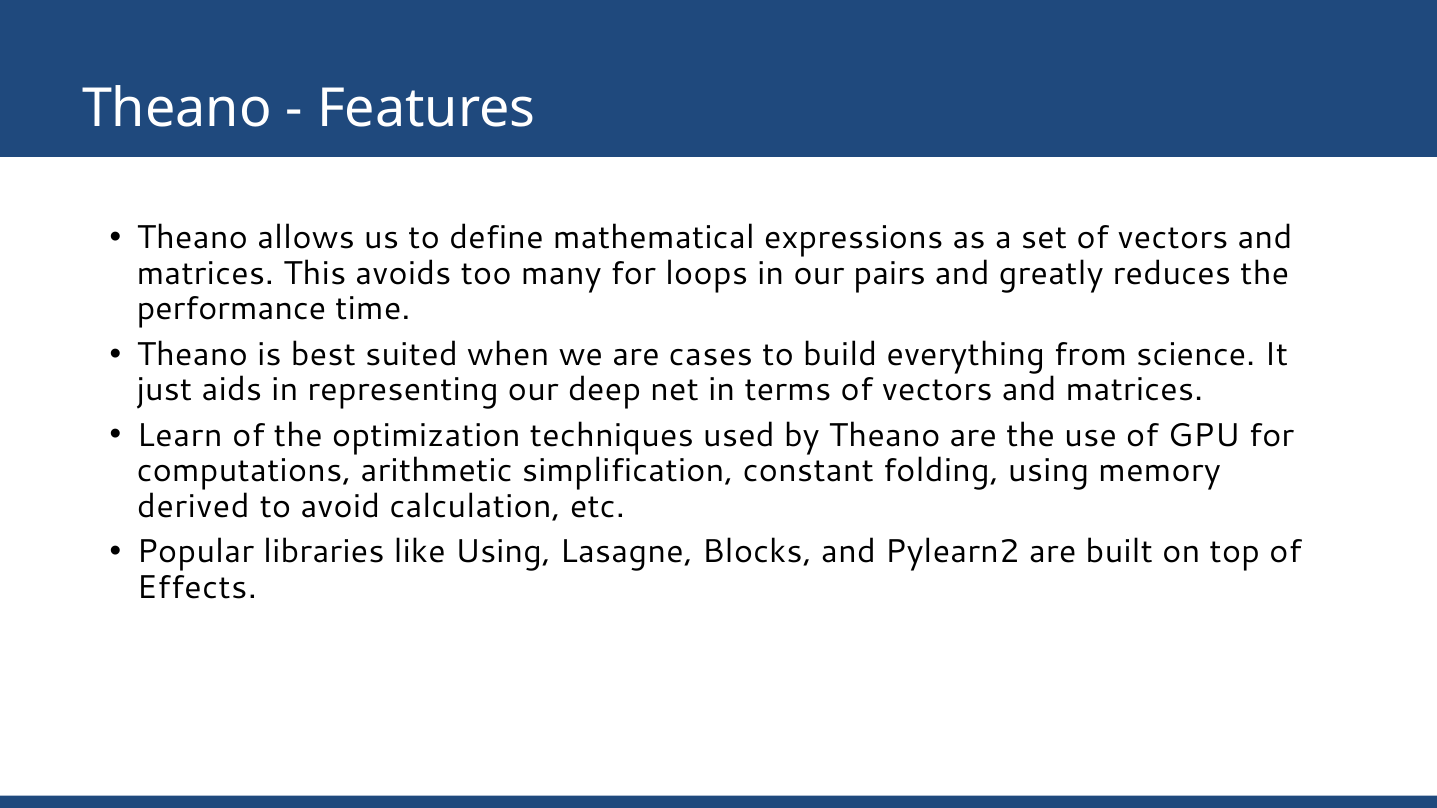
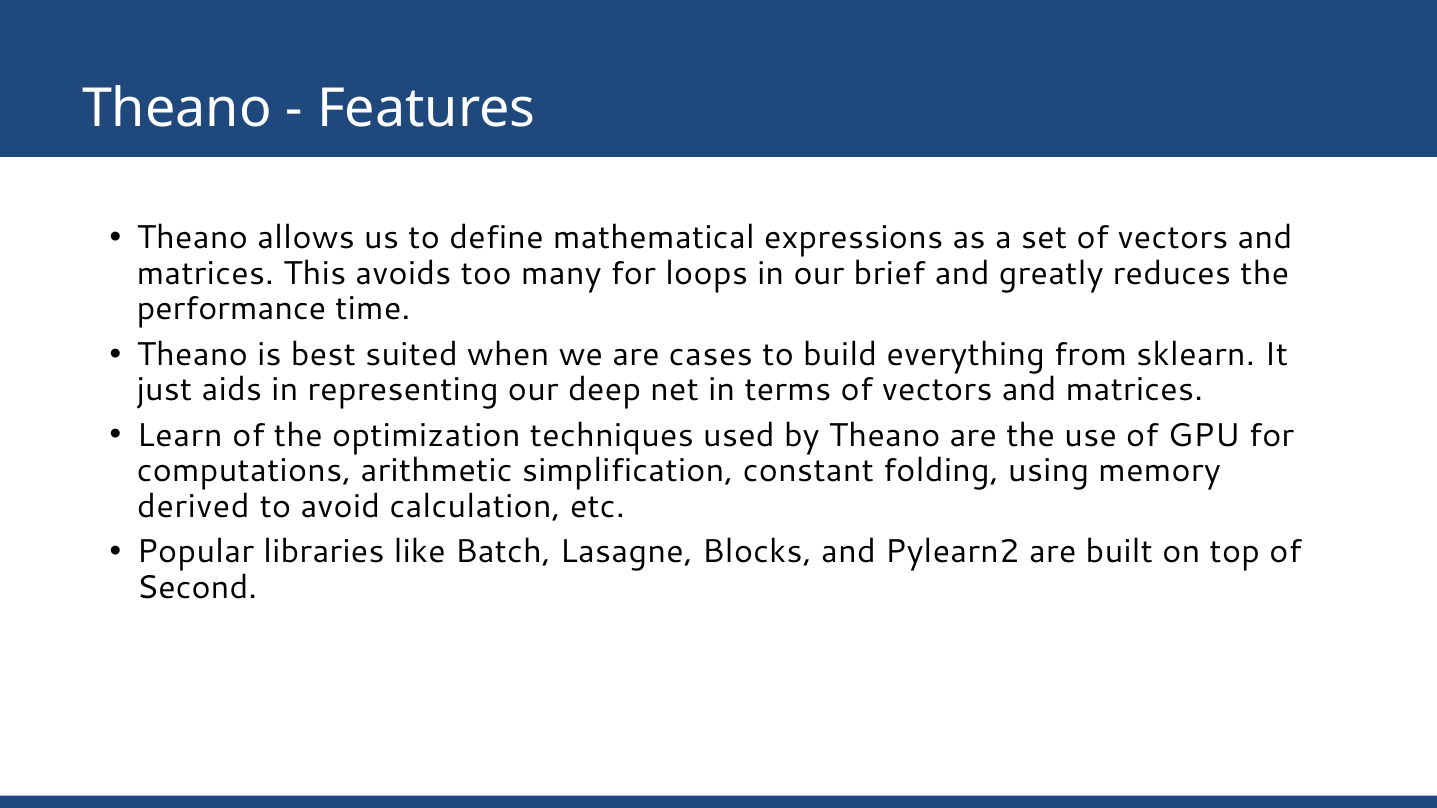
pairs: pairs -> brief (889, 274)
science: science -> sklearn (1196, 355)
like Using: Using -> Batch (503, 552)
Effects: Effects -> Second (197, 587)
